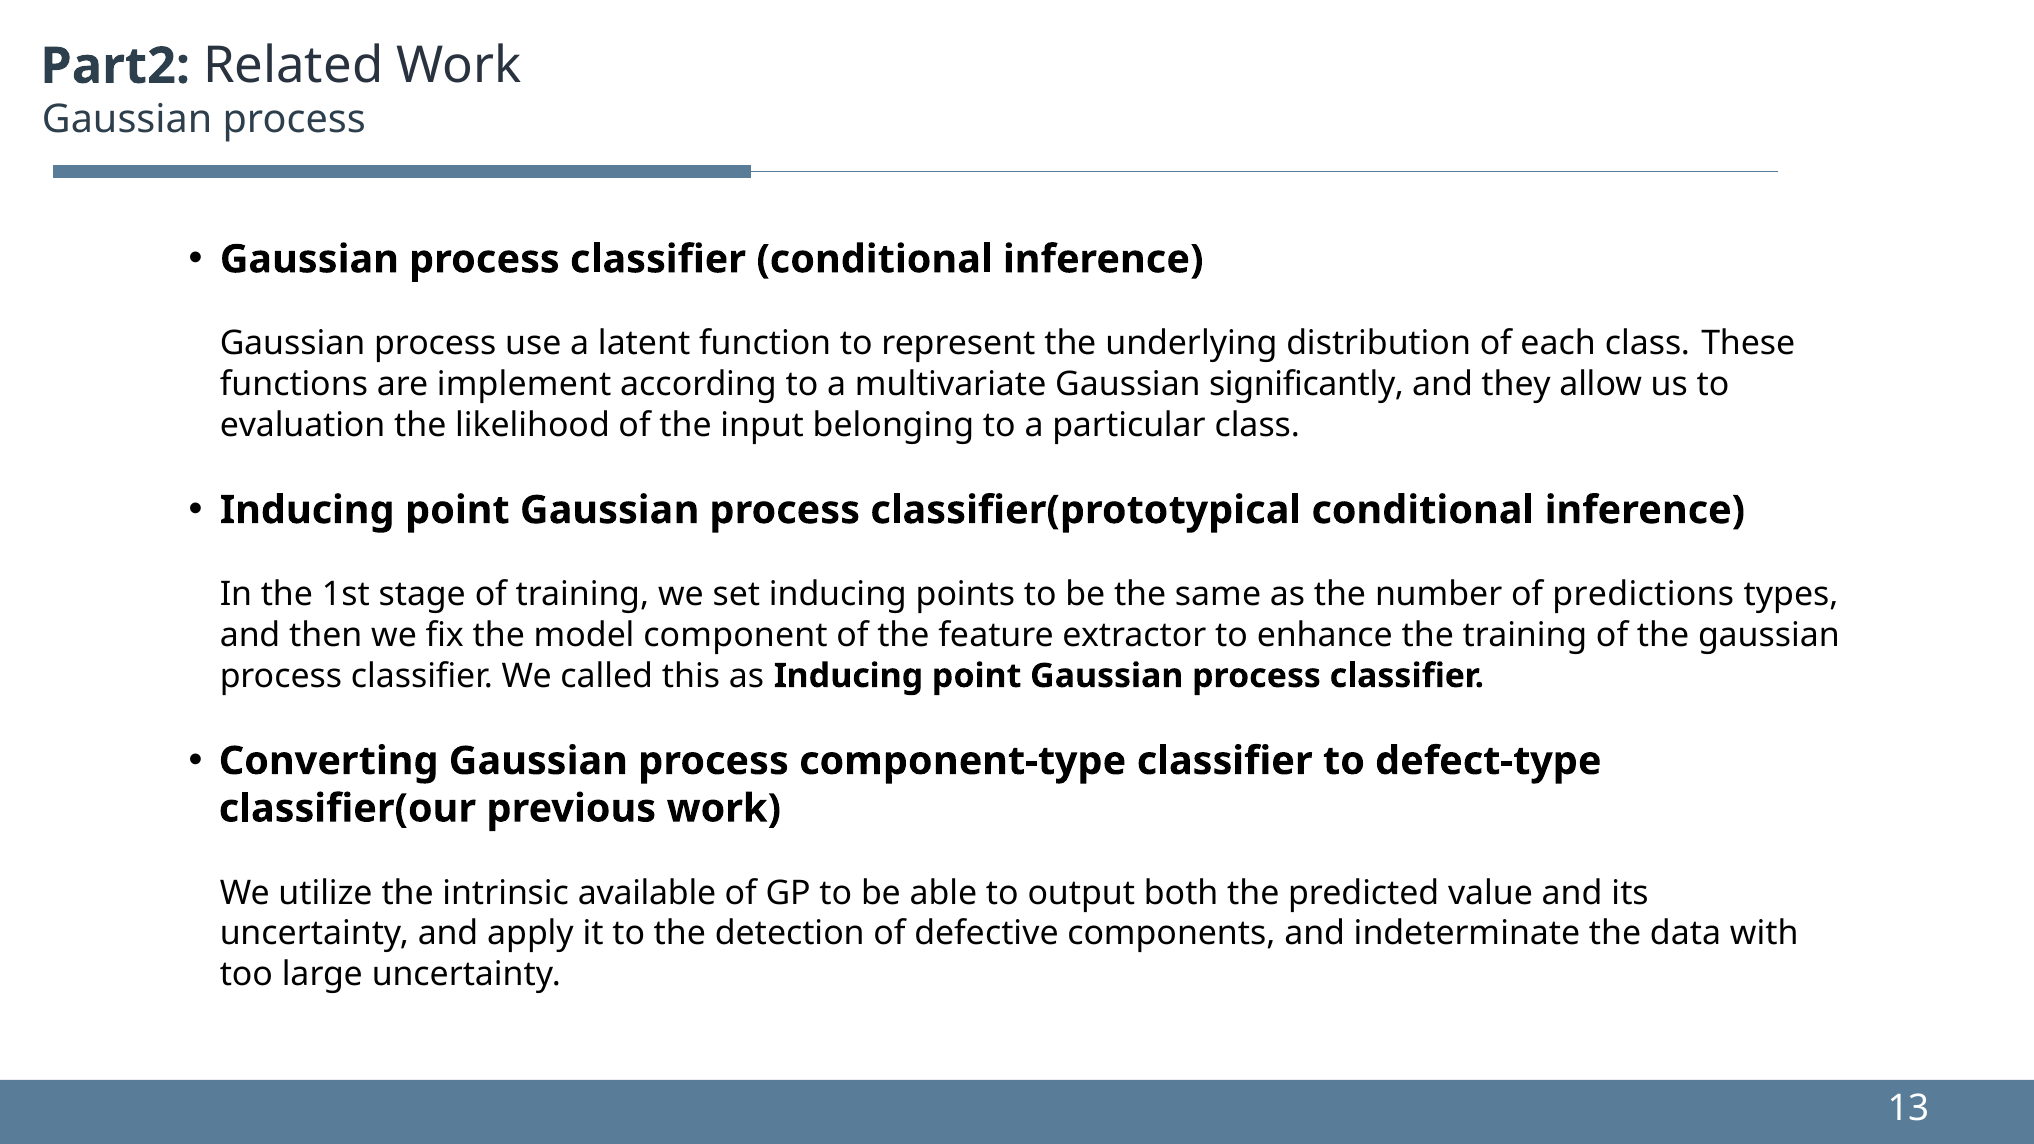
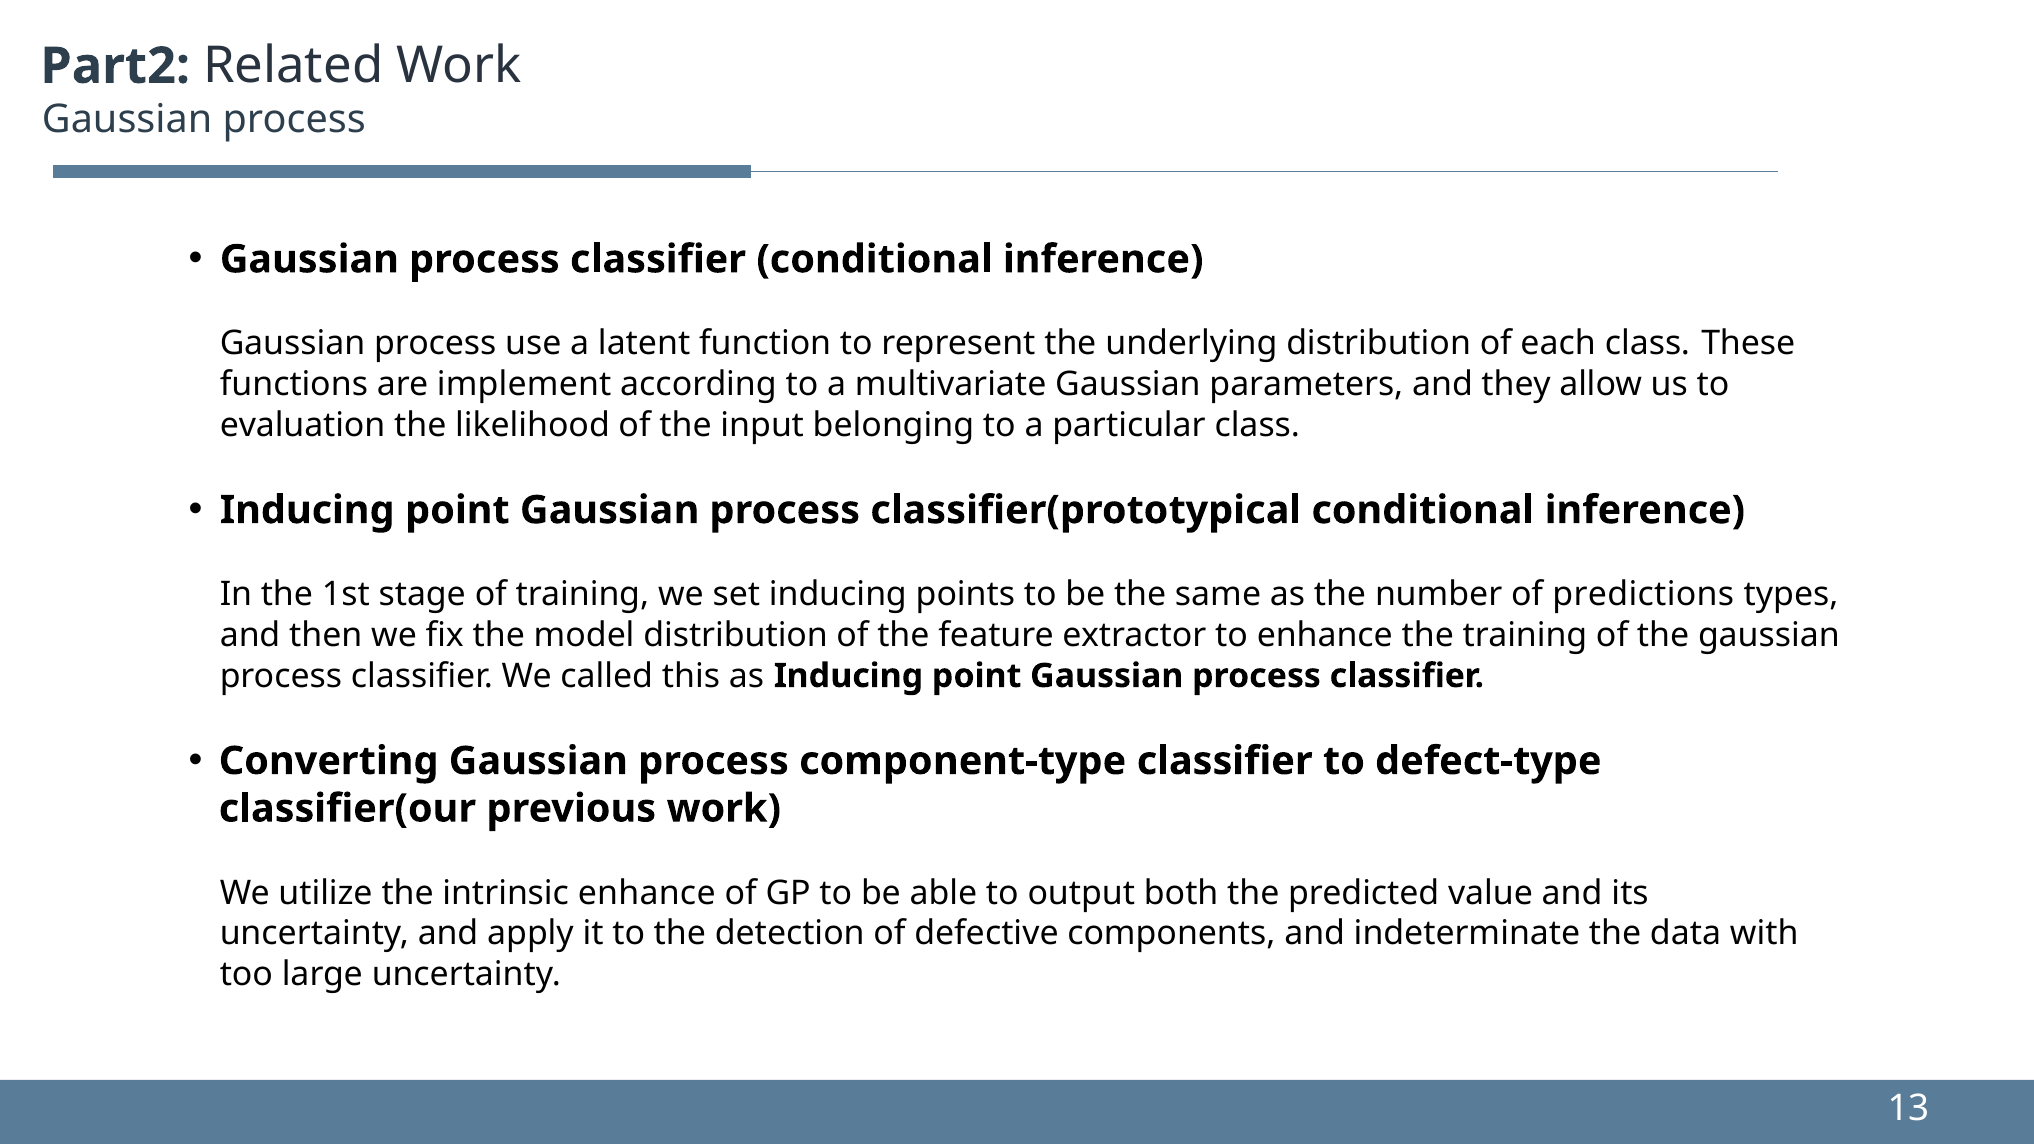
significantly: significantly -> parameters (1306, 384)
model component: component -> distribution (736, 635)
intrinsic available: available -> enhance (647, 893)
